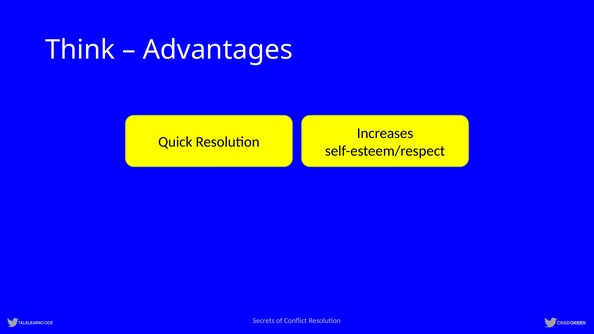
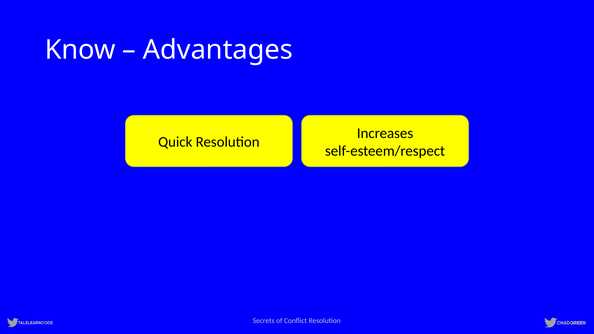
Think: Think -> Know (80, 50)
